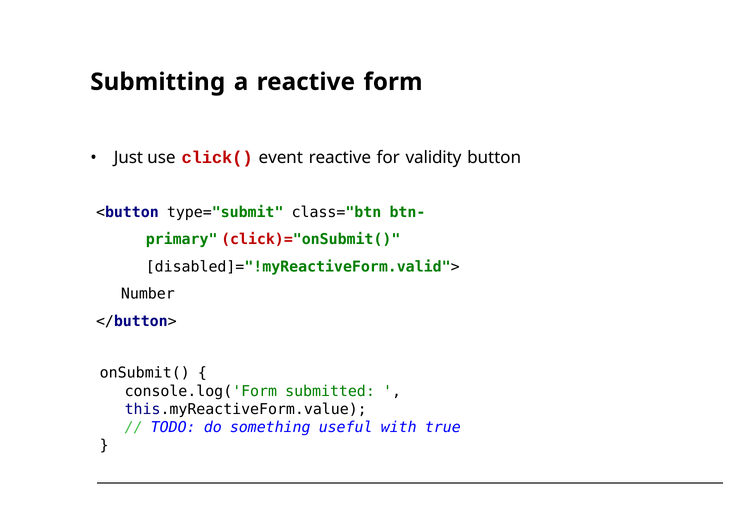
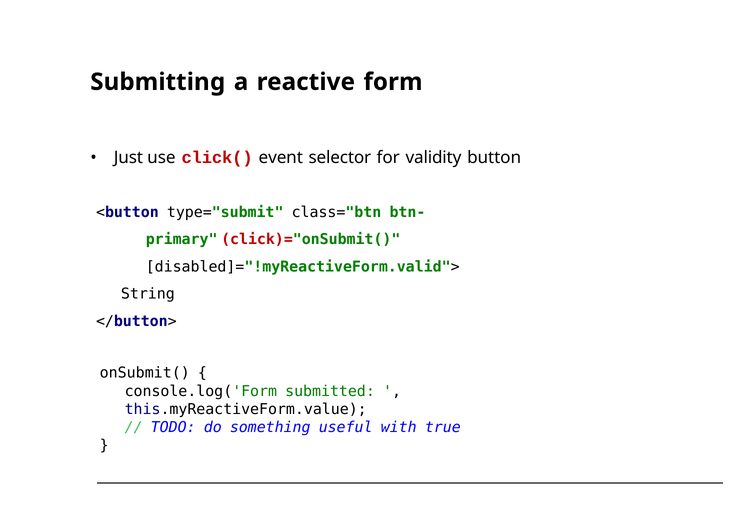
event reactive: reactive -> selector (340, 158)
Number: Number -> String (148, 294)
